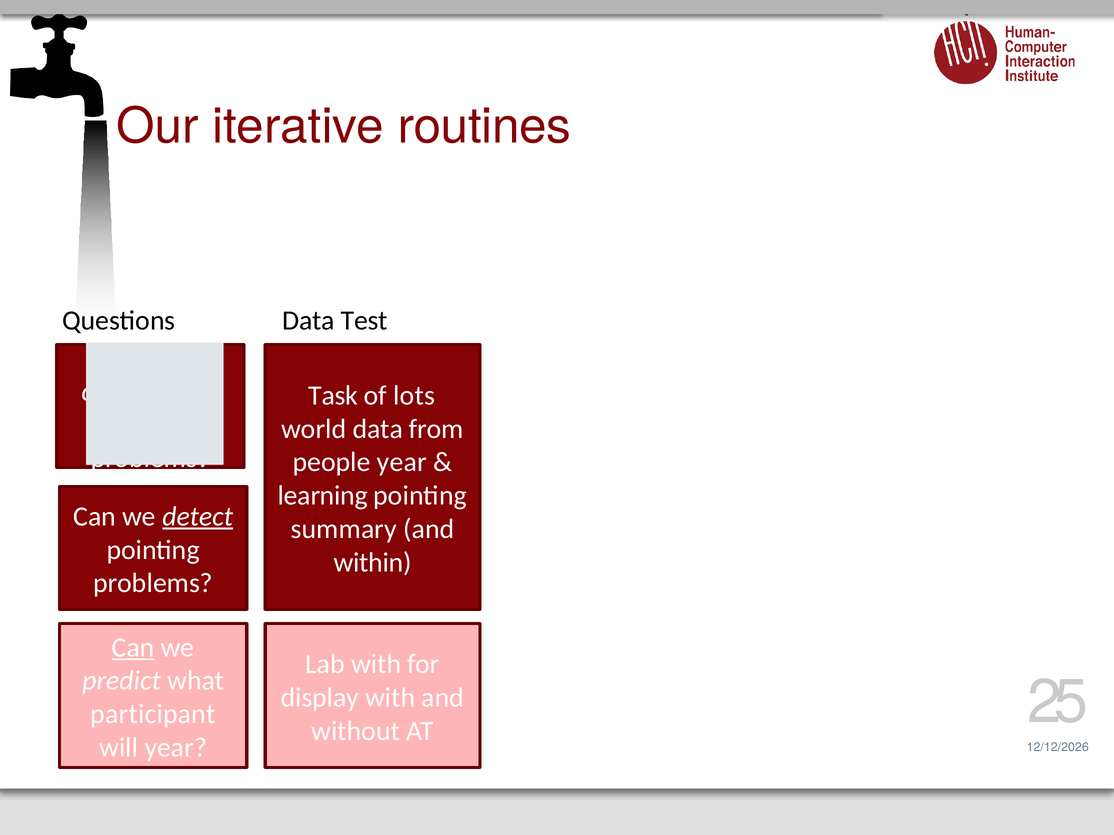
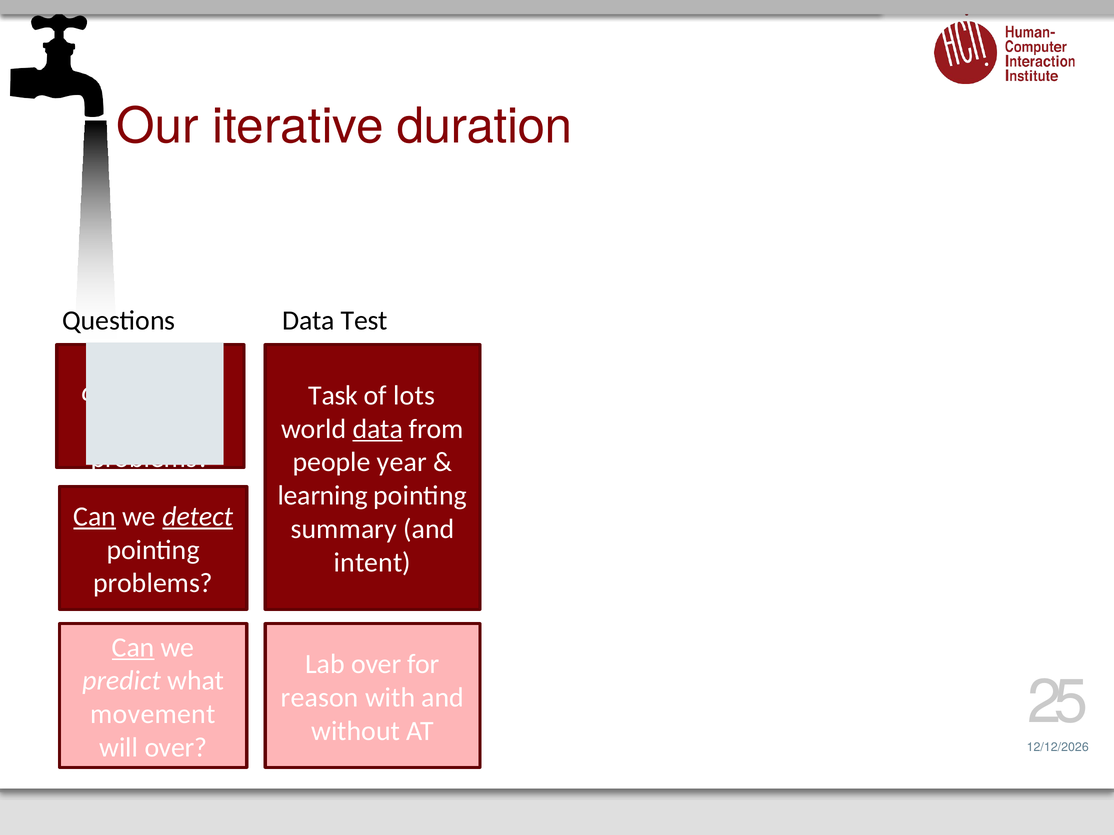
routines: routines -> duration (484, 127)
data underline: none -> present (378, 429)
Can underline: none -> present (95, 517)
within: within -> intent (372, 563)
Lab with: with -> over (376, 664)
display: display -> reason (320, 698)
participant: participant -> movement (153, 715)
will year: year -> over (176, 748)
